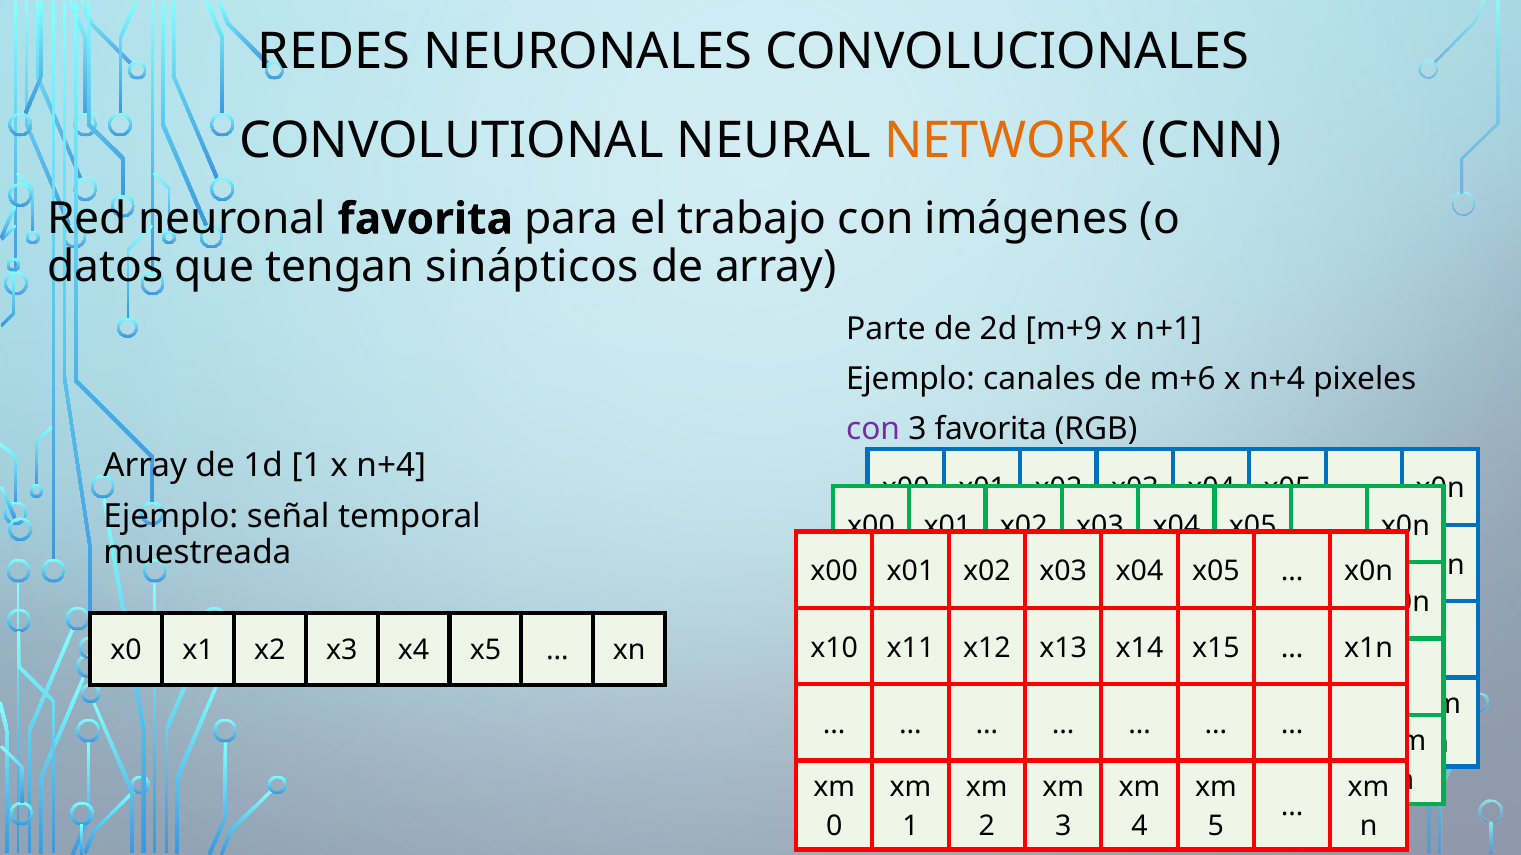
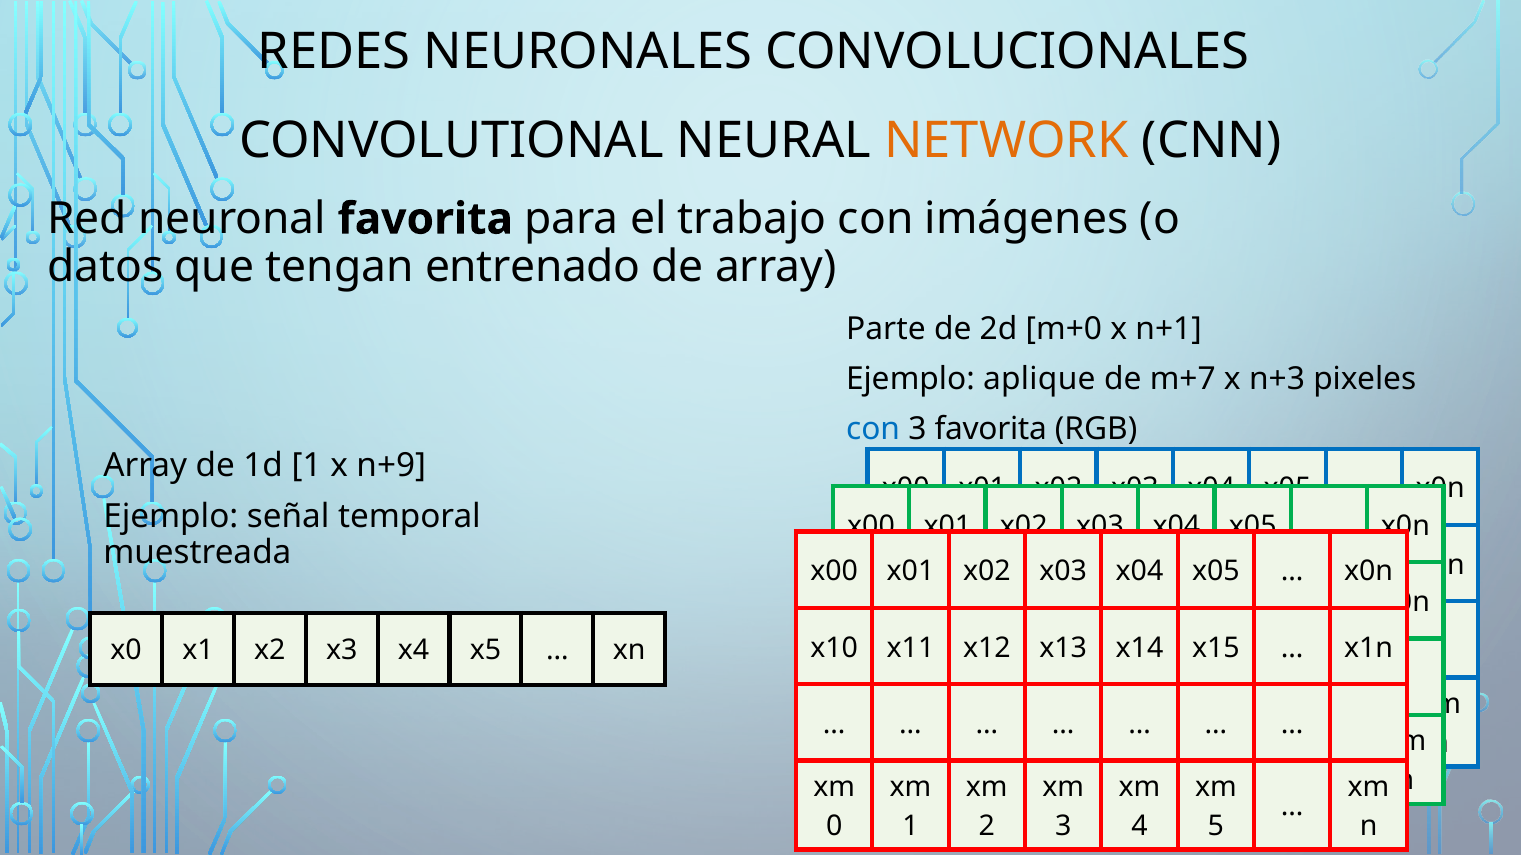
sinápticos: sinápticos -> entrenado (533, 267)
m+9: m+9 -> m+0 (1064, 329)
canales: canales -> aplique (1039, 379)
m+6: m+6 -> m+7 (1183, 379)
n+4: n+4 -> n+3 (1277, 379)
con colour: purple -> blue (873, 429)
1 x n+4: n+4 -> n+9 (391, 466)
